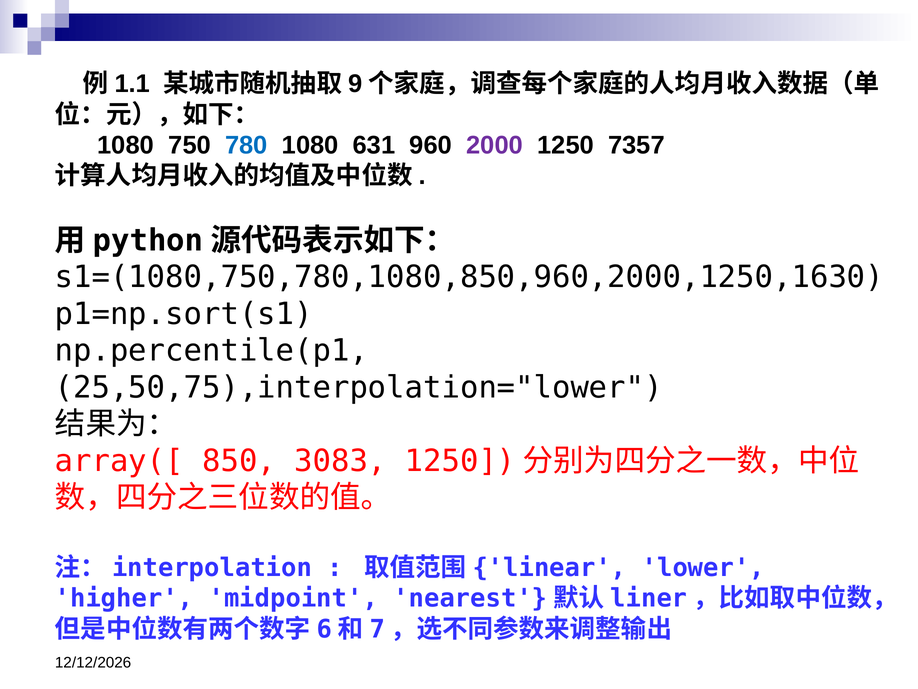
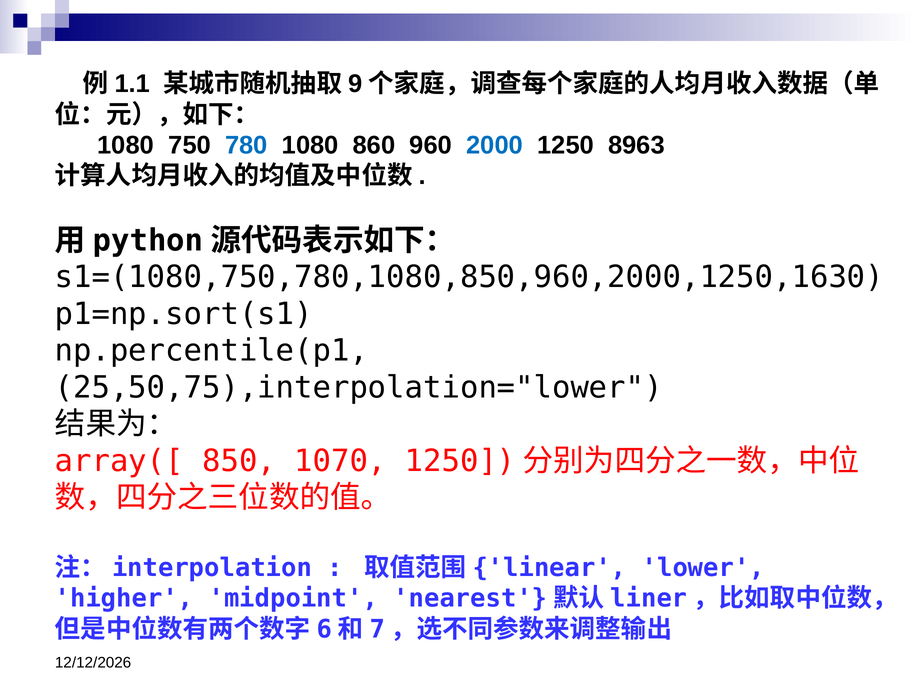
631: 631 -> 860 (374, 145)
2000 colour: purple -> blue (495, 145)
7357: 7357 -> 8963 (636, 145)
3083: 3083 -> 1070 (340, 461)
